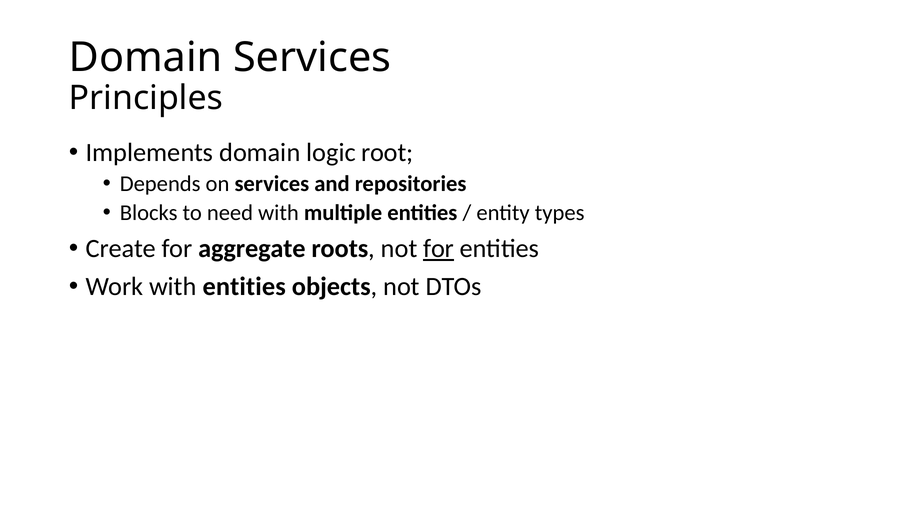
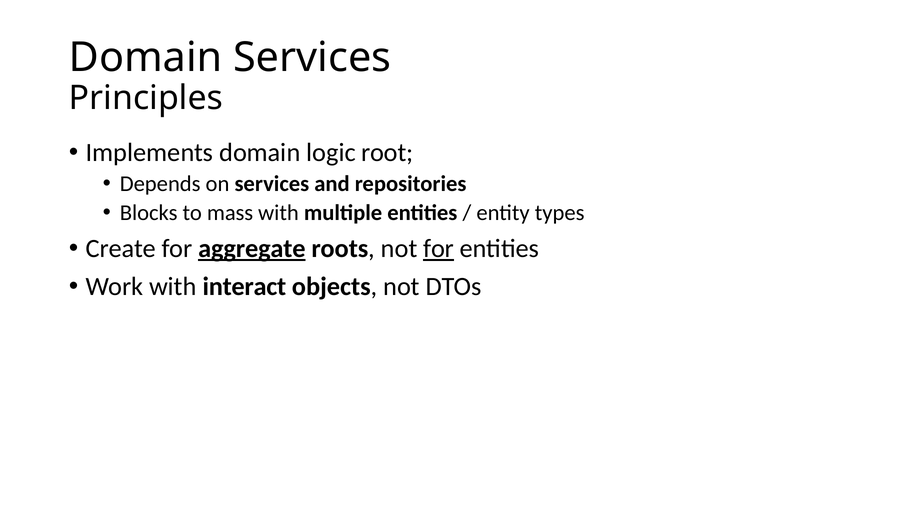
need: need -> mass (230, 213)
aggregate underline: none -> present (252, 249)
with entities: entities -> interact (244, 287)
